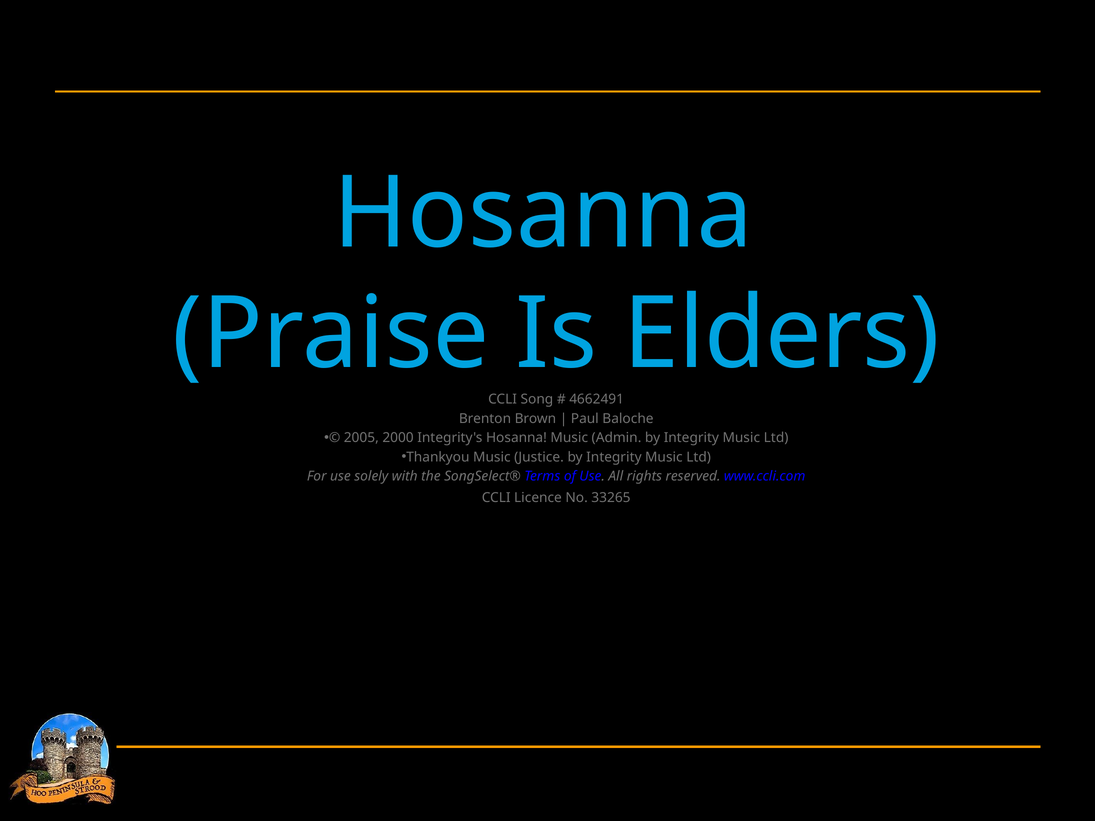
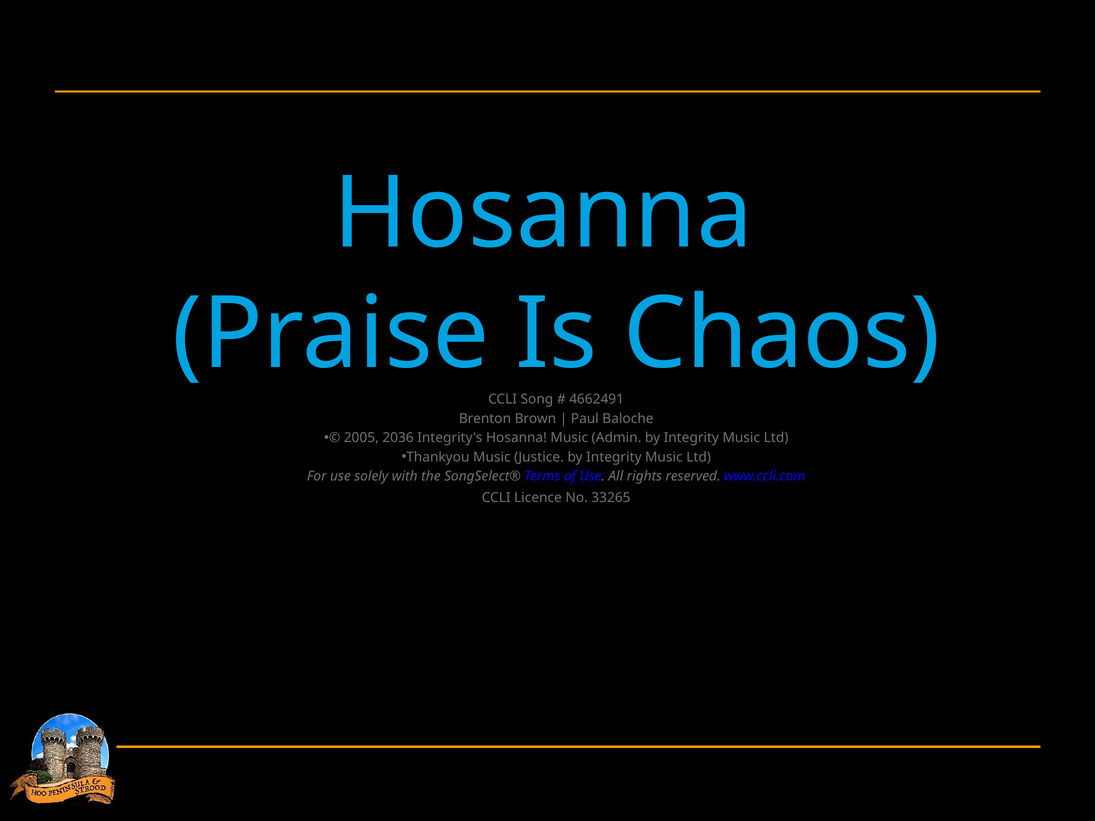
Elders: Elders -> Chaos (782, 334)
2000: 2000 -> 2036 (398, 438)
